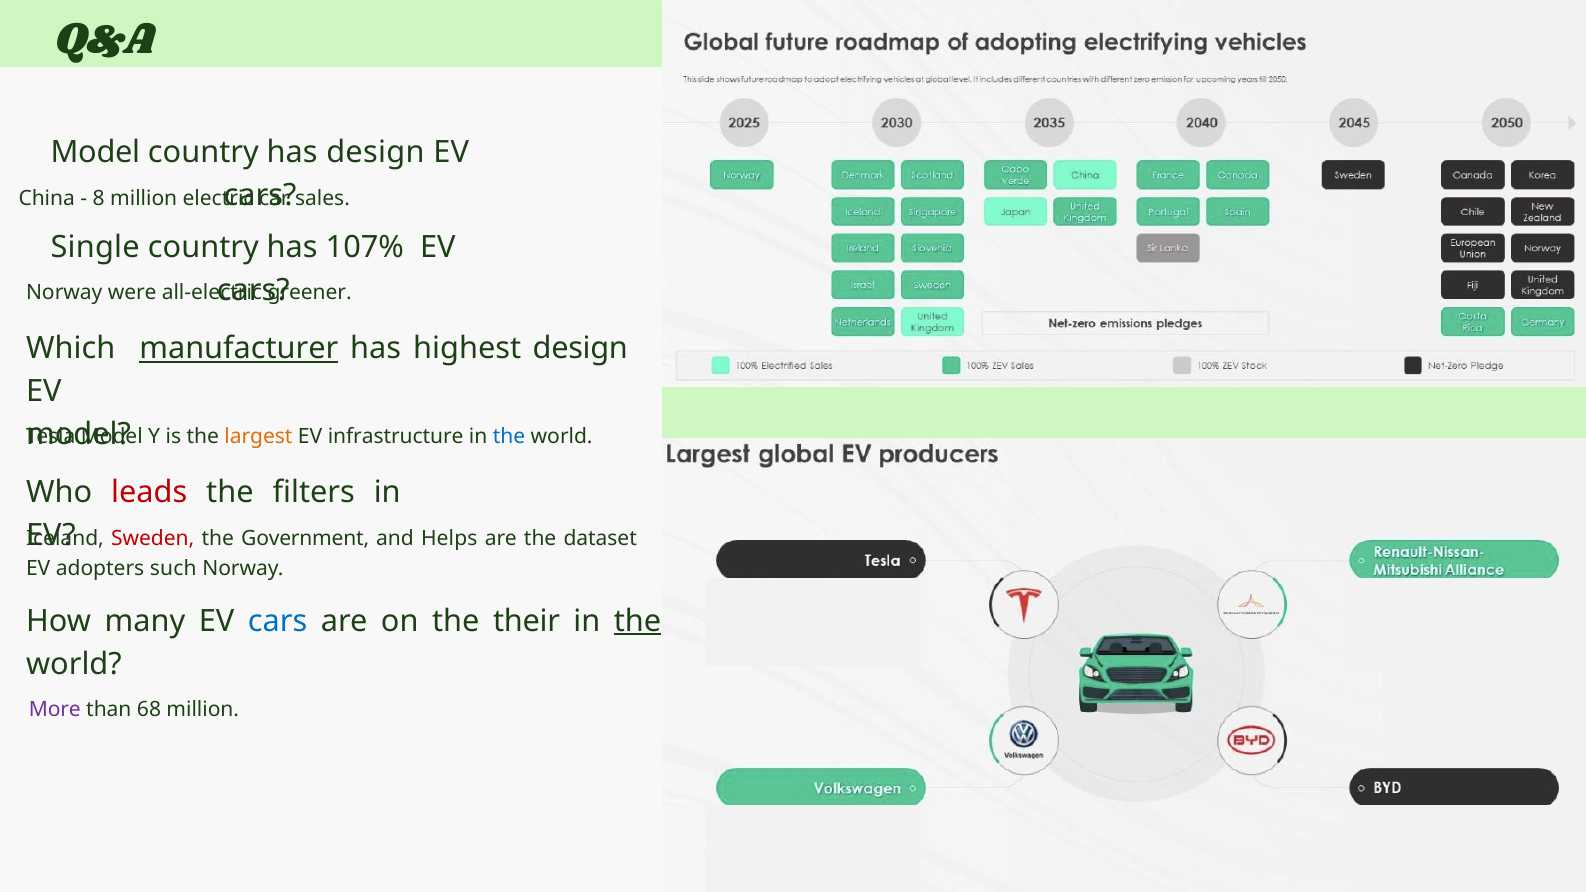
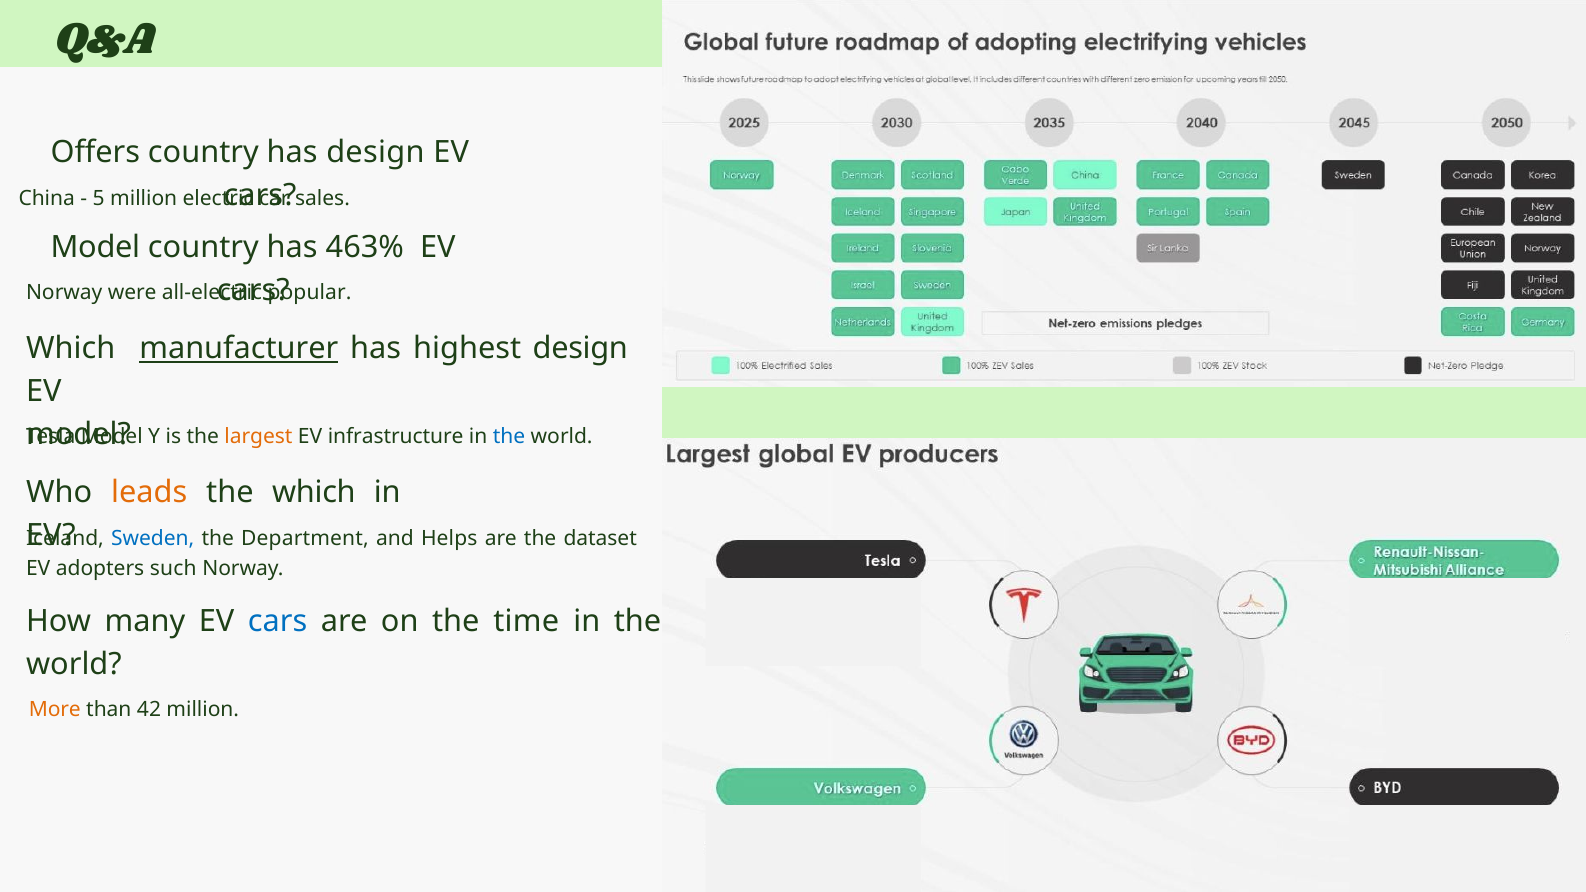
Model: Model -> Offers (95, 152)
8: 8 -> 5 (99, 199)
Single: Single -> Model (95, 247)
107%: 107% -> 463% (365, 247)
greener: greener -> popular (310, 293)
leads colour: red -> orange (149, 493)
the filters: filters -> which (314, 493)
Sweden colour: red -> blue (153, 539)
Government: Government -> Department (305, 539)
their: their -> time (526, 621)
the underline: present -> none (638, 621)
More colour: purple -> orange (55, 710)
68: 68 -> 42 (149, 710)
